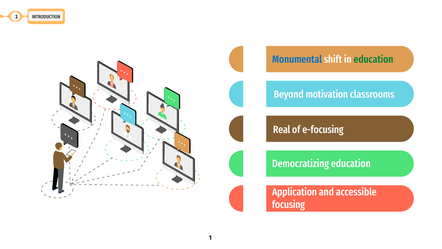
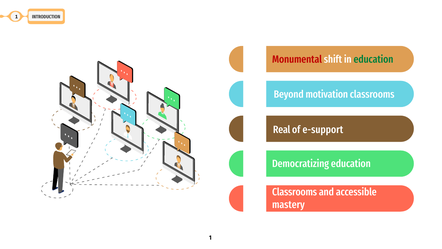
Monumental colour: blue -> red (297, 59)
e-focusing: e-focusing -> e-support (323, 130)
Application: Application -> Classrooms (295, 192)
focusing: focusing -> mastery (288, 204)
